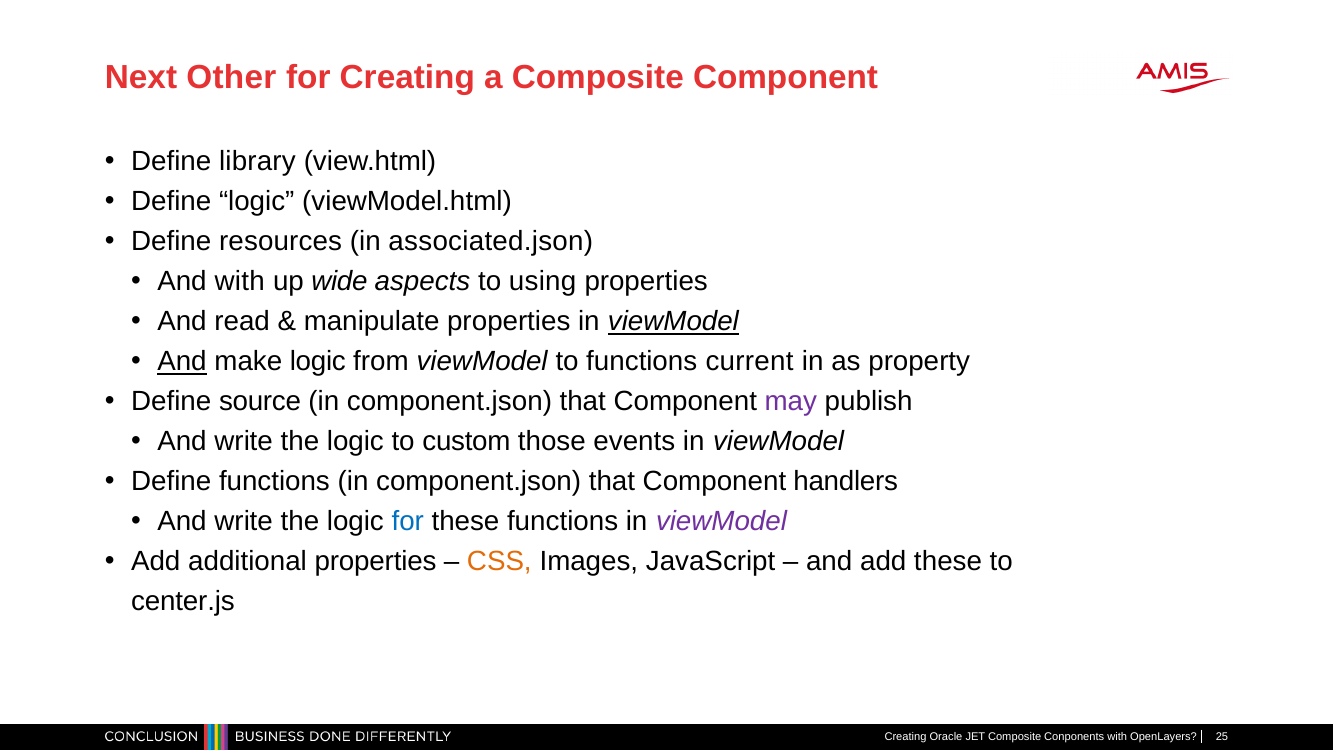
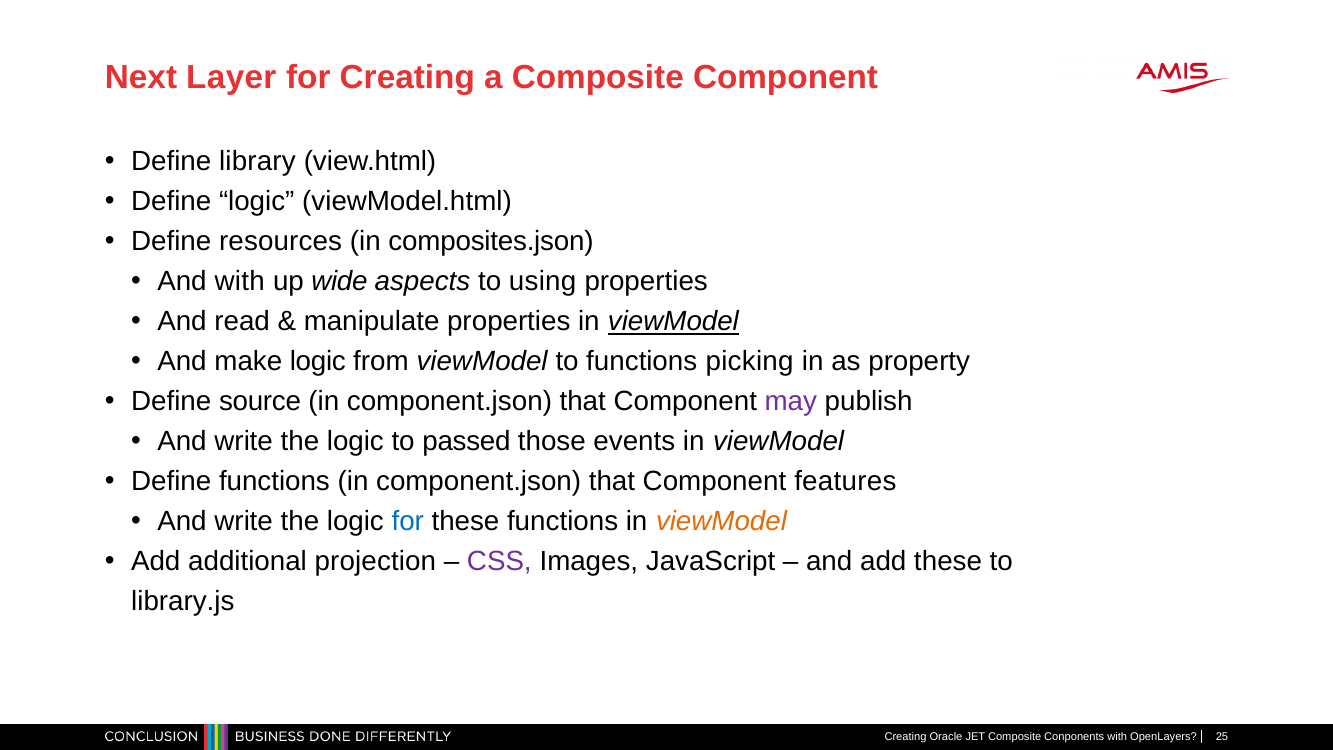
Other: Other -> Layer (231, 78)
associated.json: associated.json -> composites.json (491, 242)
And underline: present -> none (182, 362)
current: current -> picking (750, 362)
custom: custom -> passed (466, 442)
handlers: handlers -> features (845, 482)
viewModel colour: purple -> orange (721, 522)
additional properties: properties -> projection (375, 562)
CSS colour: orange -> purple (499, 562)
center.js: center.js -> library.js (183, 602)
